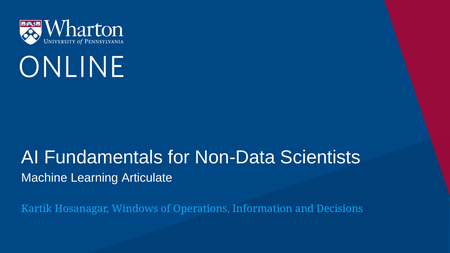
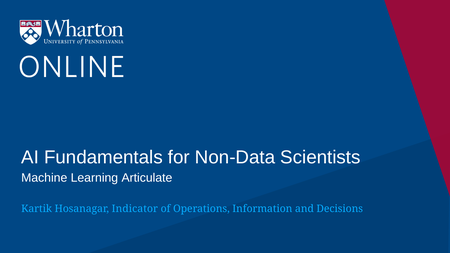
Windows: Windows -> Indicator (135, 209)
